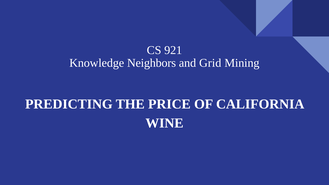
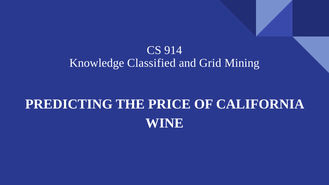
921: 921 -> 914 (173, 50)
Neighbors: Neighbors -> Classified (151, 63)
